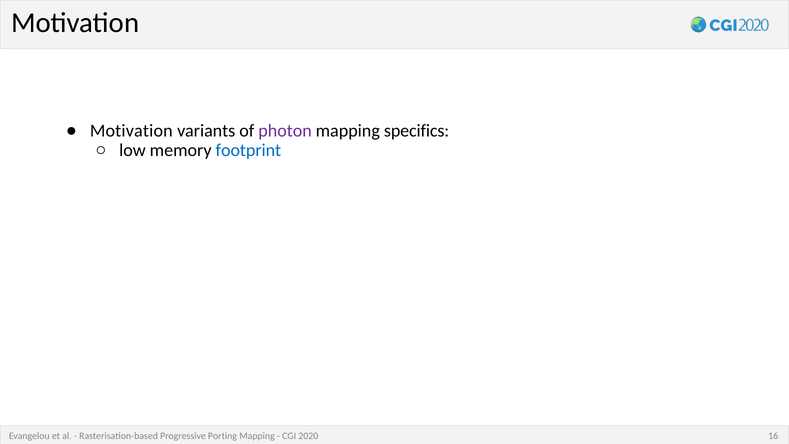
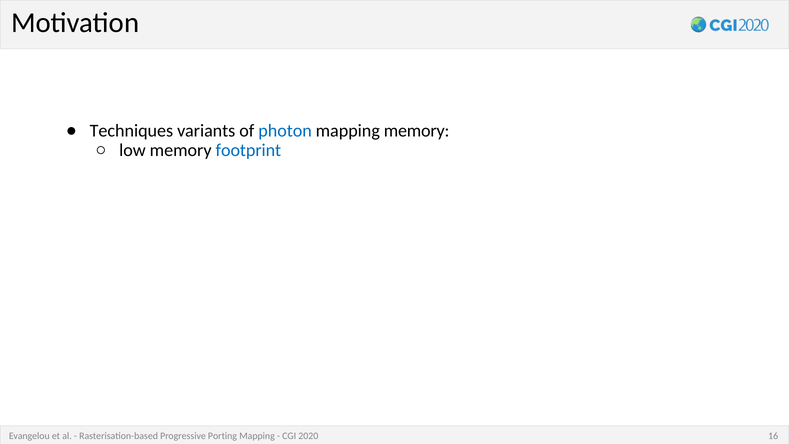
Motivation: Motivation -> Techniques (131, 131)
photon colour: purple -> blue (285, 131)
mapping specifics: specifics -> memory (417, 131)
